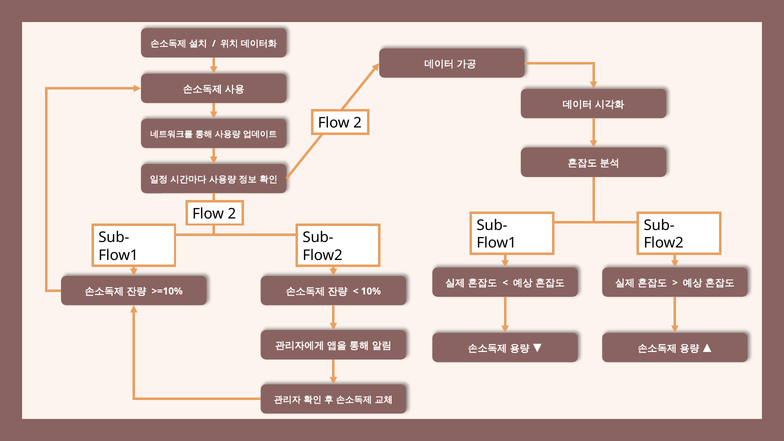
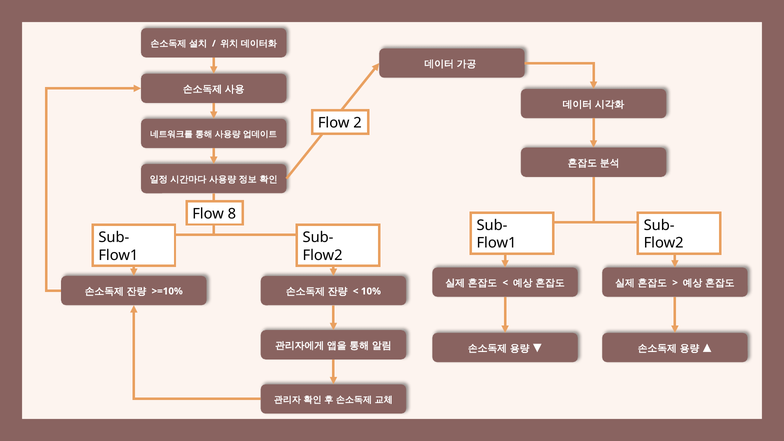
2: 2 -> 8 (232, 214)
